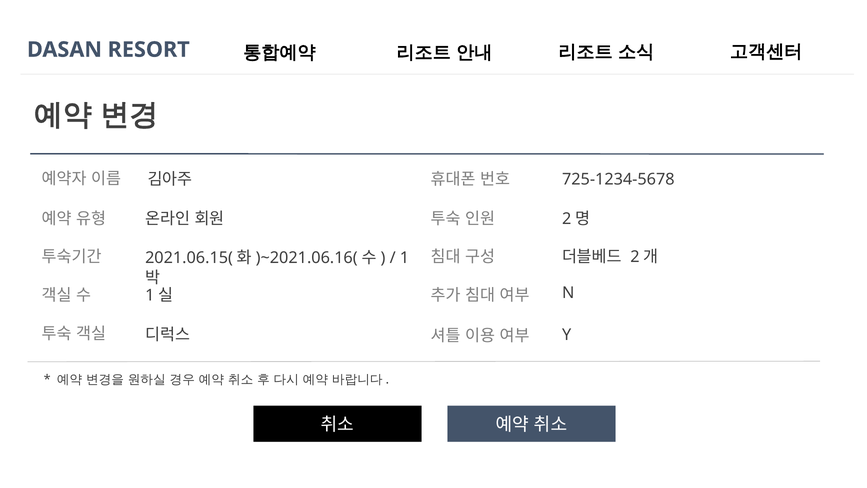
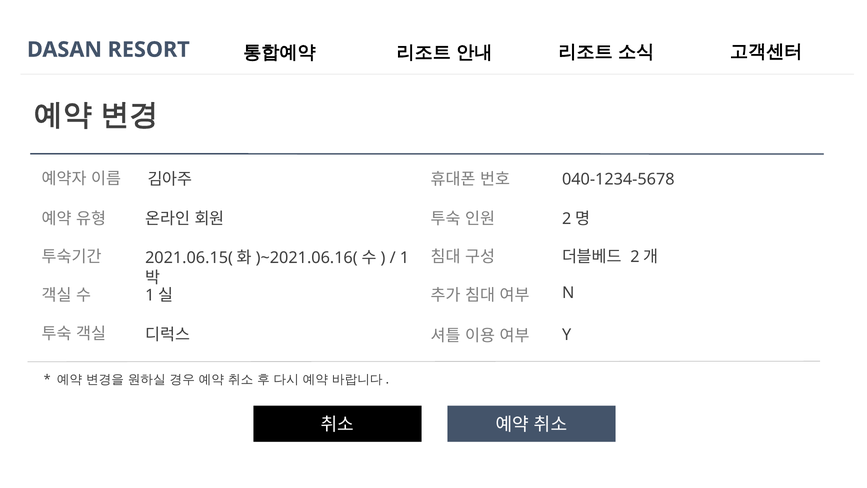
725-1234-5678: 725-1234-5678 -> 040-1234-5678 (618, 179)
